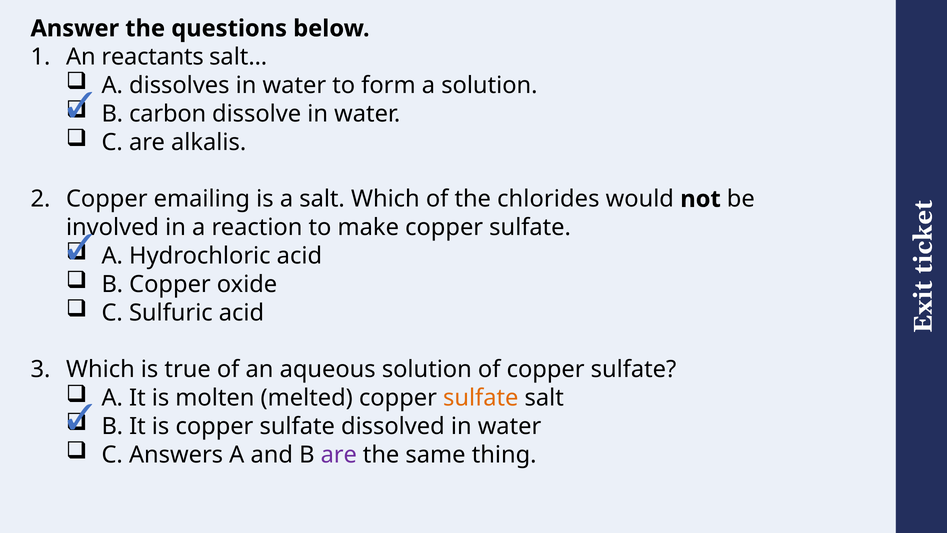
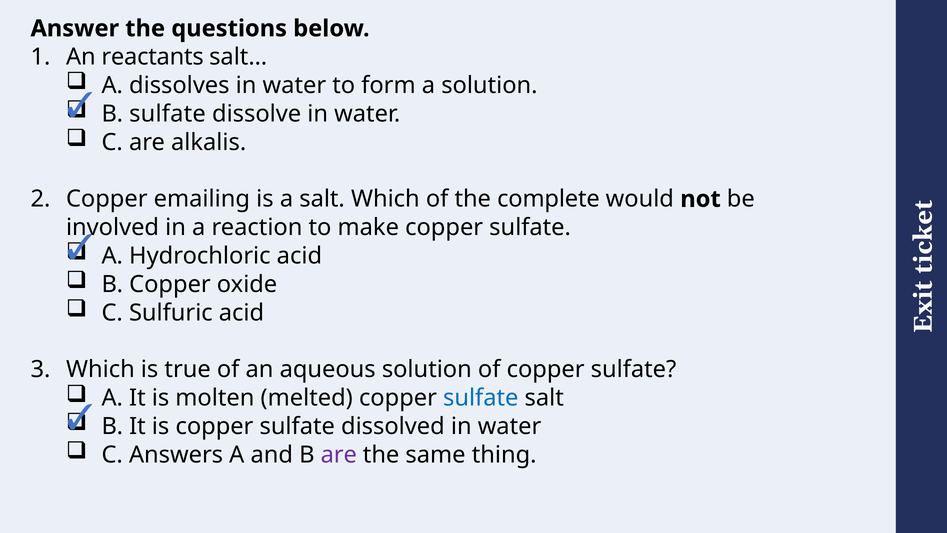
B carbon: carbon -> sulfate (167, 114)
chlorides: chlorides -> complete (548, 199)
sulfate colour: orange -> blue (481, 398)
